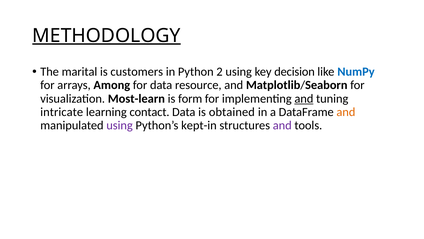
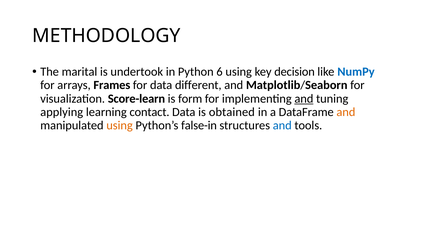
METHODOLOGY underline: present -> none (106, 36)
customers: customers -> undertook (137, 72)
2: 2 -> 6 (220, 72)
Among: Among -> Frames (112, 85)
resource: resource -> different (198, 85)
Most-learn: Most-learn -> Score-learn (136, 98)
intricate: intricate -> applying (62, 112)
using colour: purple -> orange (120, 125)
kept-in: kept-in -> false-in (199, 125)
and colour: purple -> blue (282, 125)
